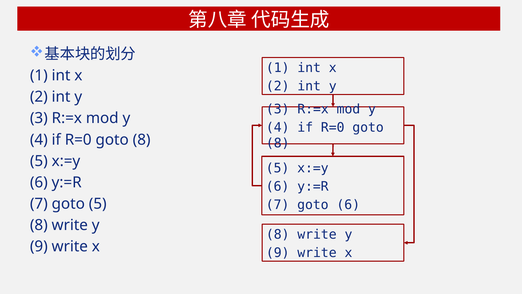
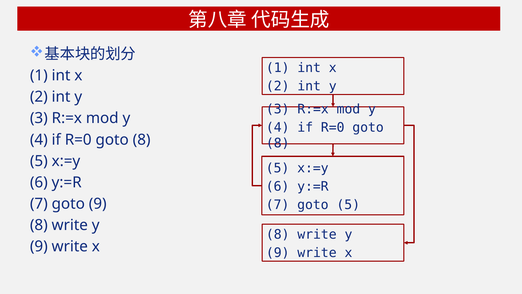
goto 6: 6 -> 5 (348, 205)
goto 5: 5 -> 9 (98, 203)
